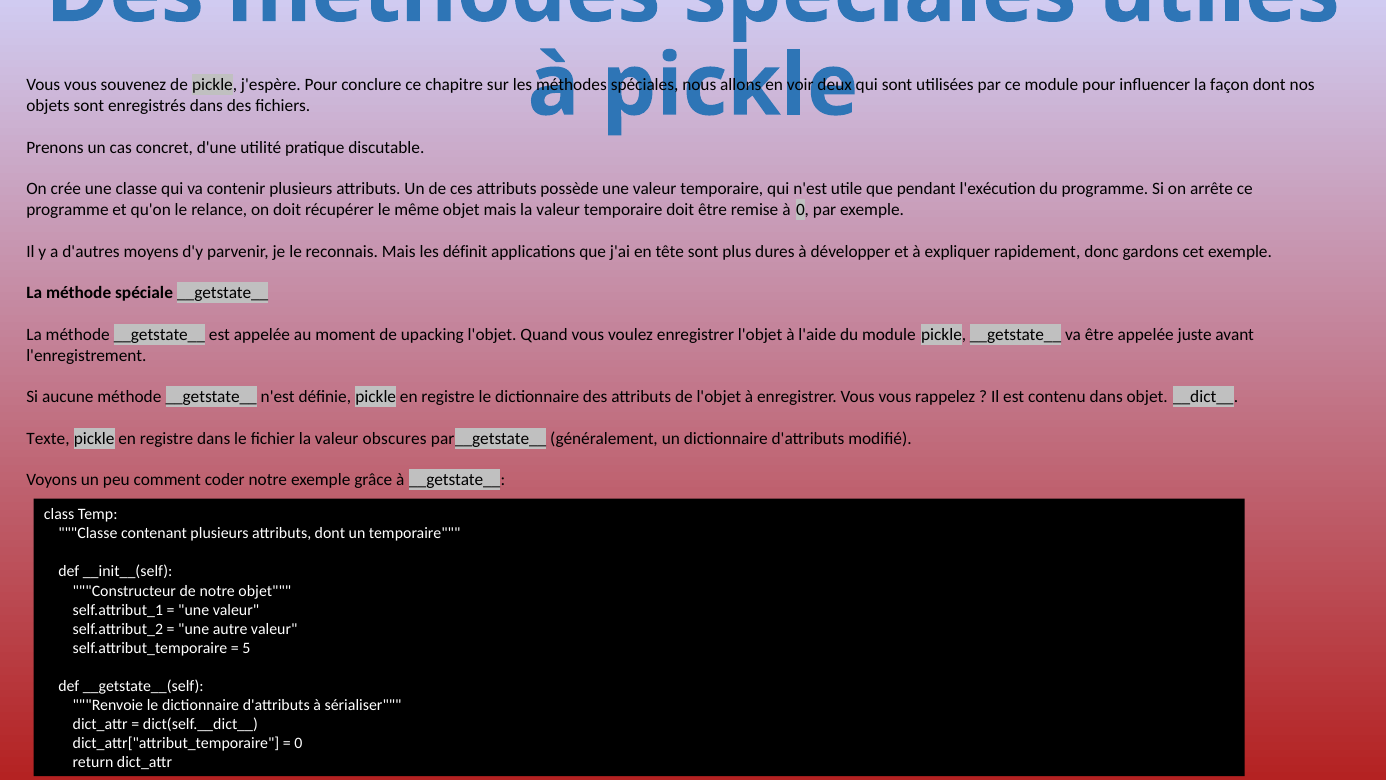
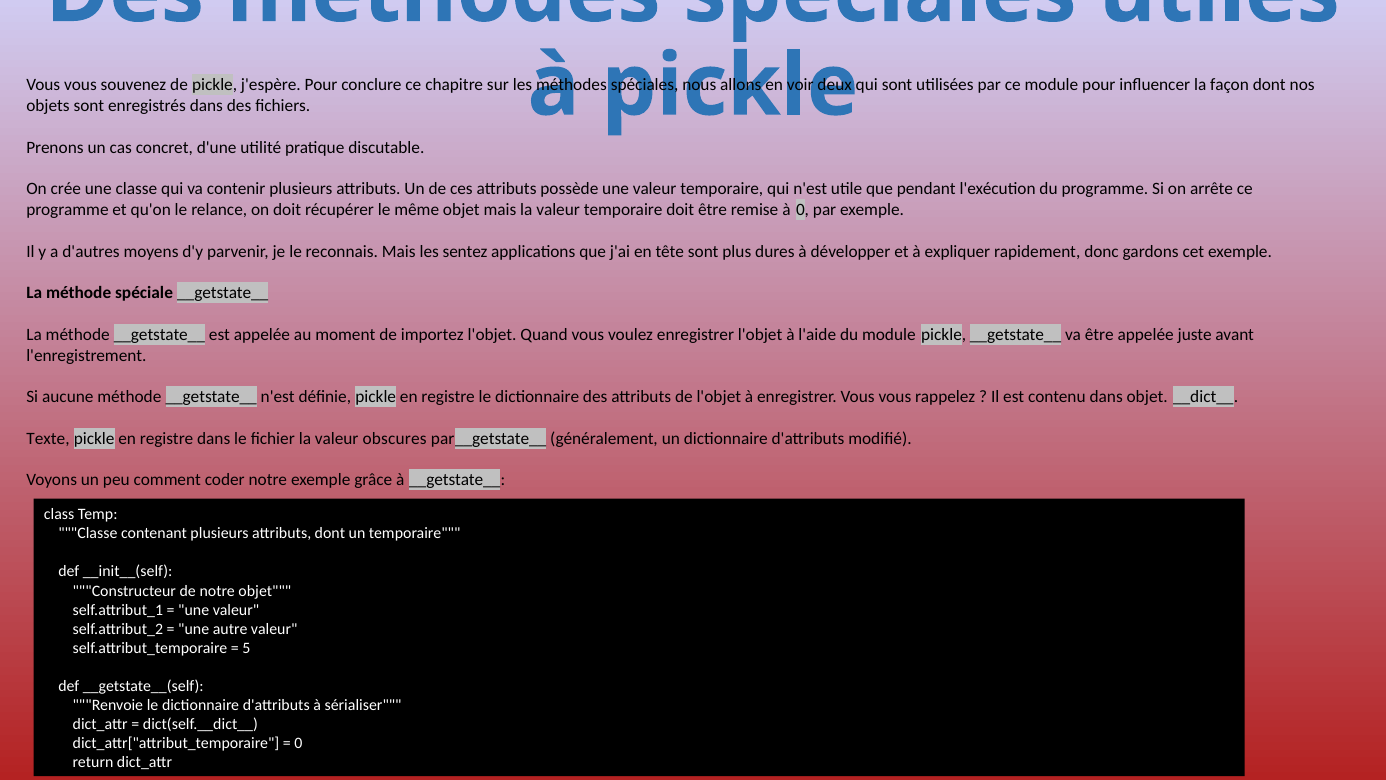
définit: définit -> sentez (465, 251)
upacking: upacking -> importez (432, 334)
